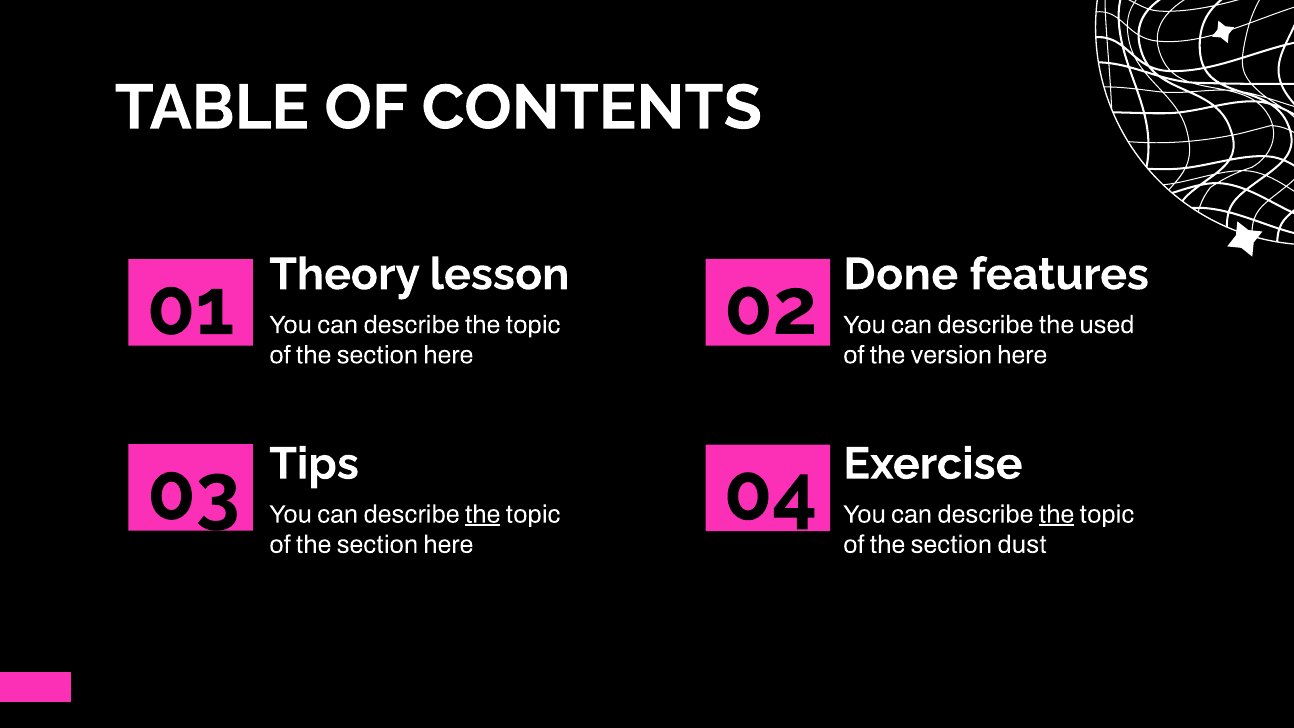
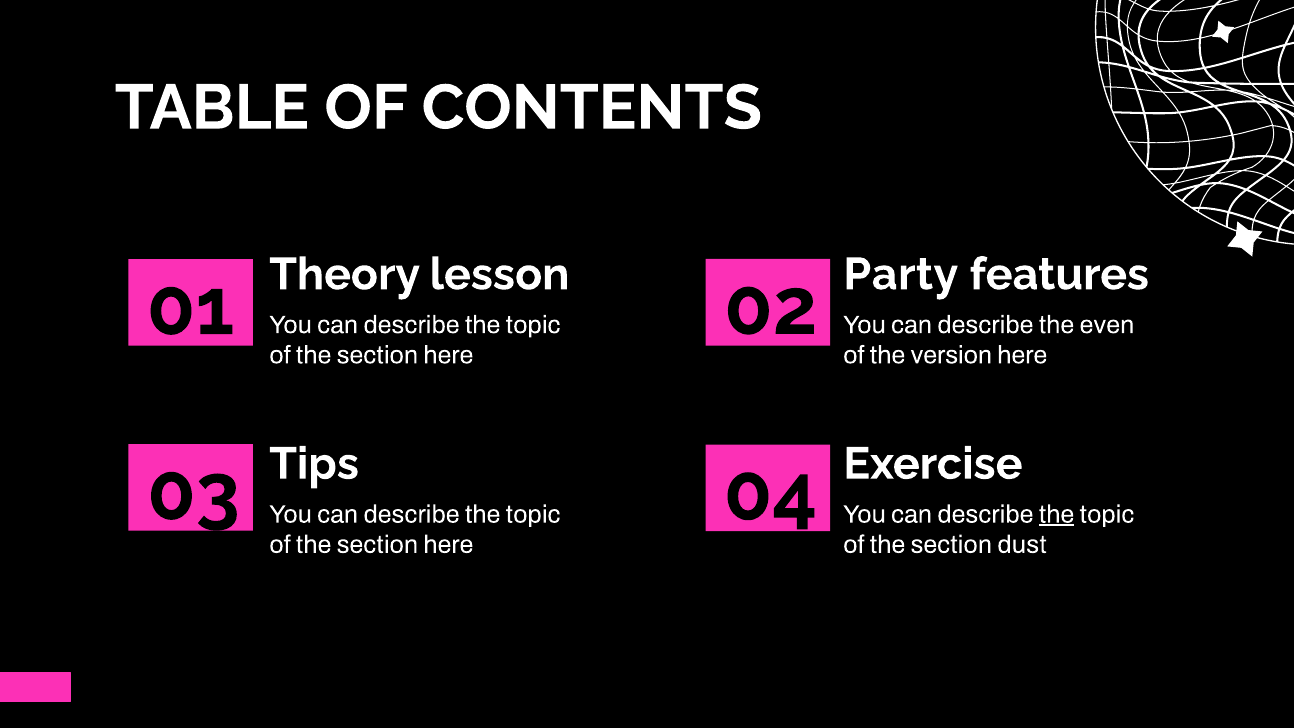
Done: Done -> Party (901, 274)
used: used -> even (1107, 325)
the underline: present -> none (483, 514)
